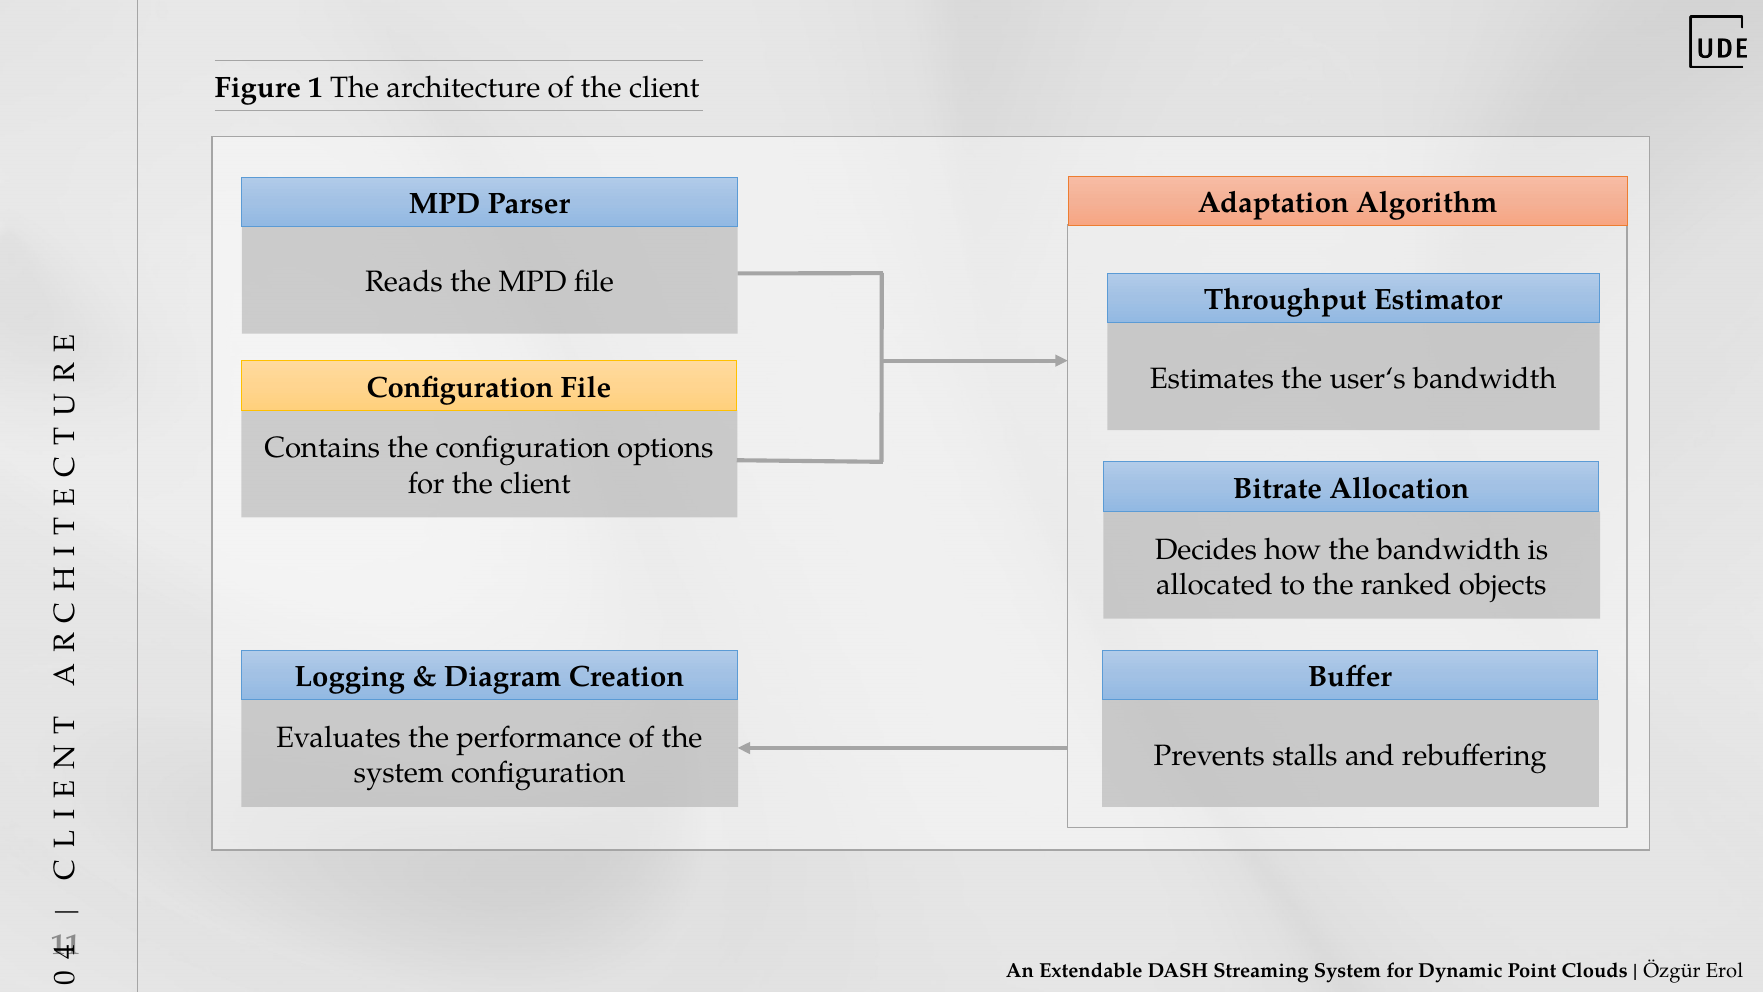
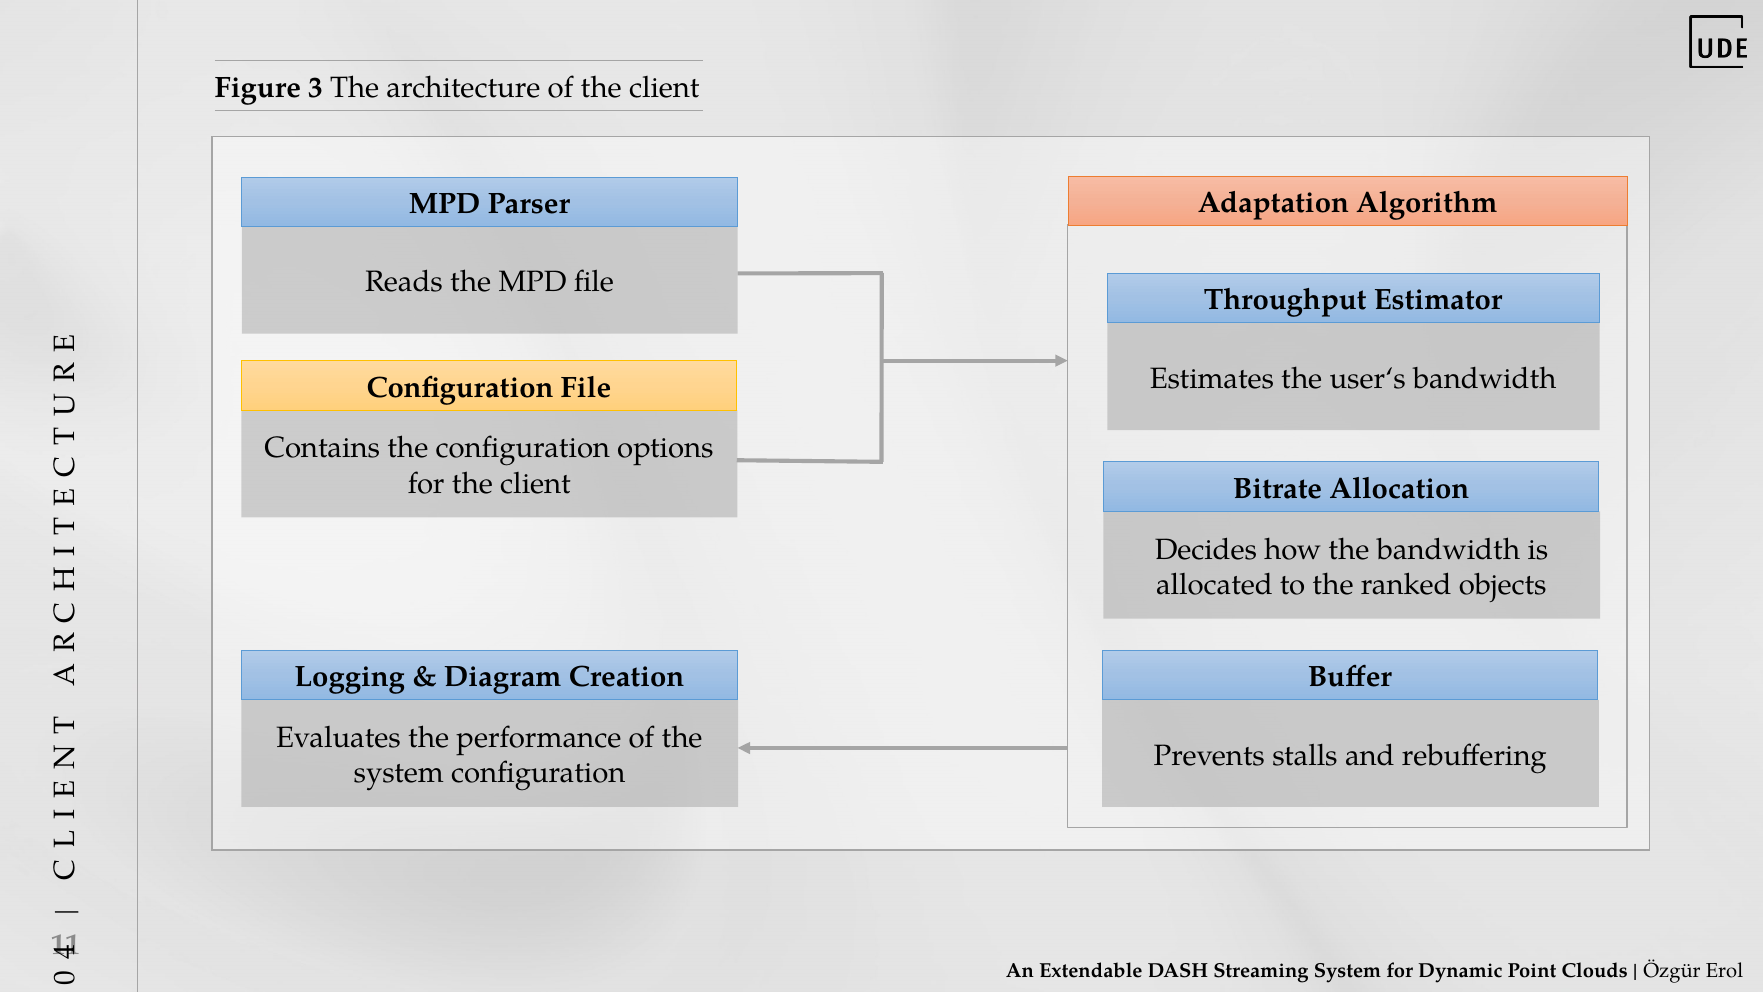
1: 1 -> 3 (315, 88)
